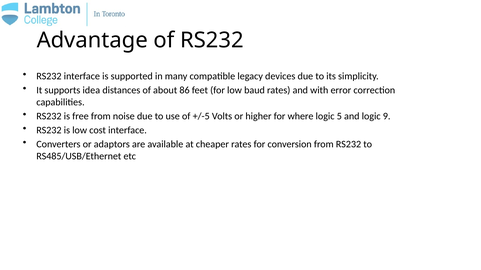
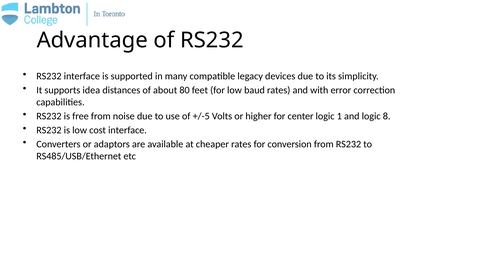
86: 86 -> 80 (185, 90)
where: where -> center (301, 117)
5: 5 -> 1 (339, 117)
9: 9 -> 8 (387, 117)
